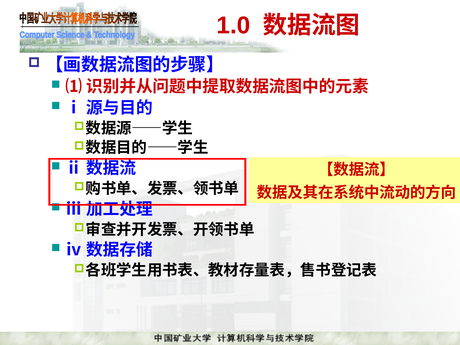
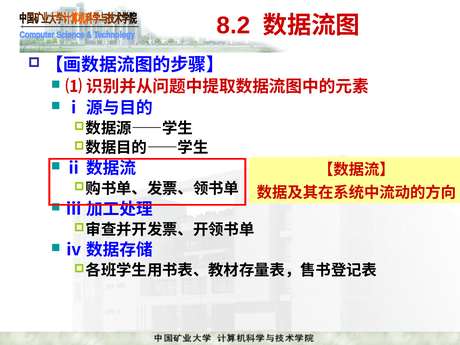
1.0: 1.0 -> 8.2 (233, 25)
